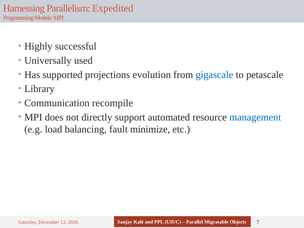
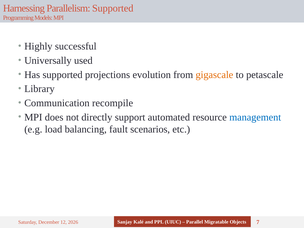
Parallelism Expedited: Expedited -> Supported (113, 8)
gigascale colour: blue -> orange (214, 75)
minimize: minimize -> scenarios (150, 129)
